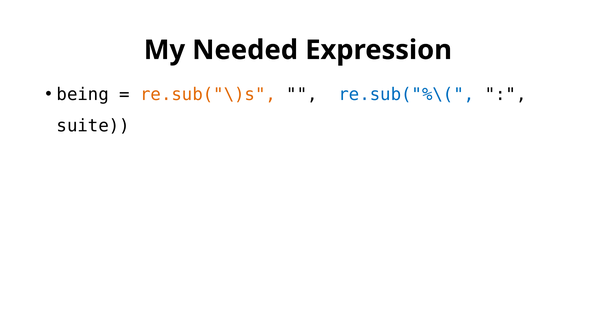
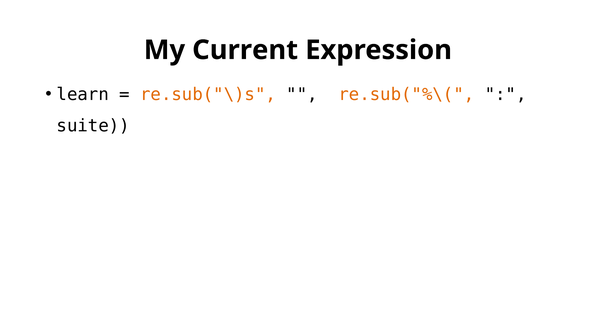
Needed: Needed -> Current (245, 50)
being: being -> learn (83, 95)
re.sub("%\( colour: blue -> orange (406, 95)
